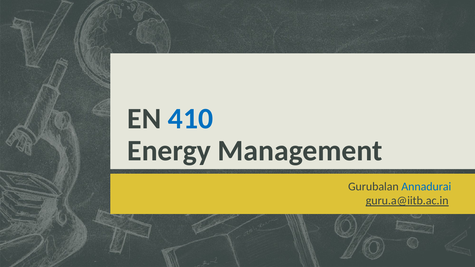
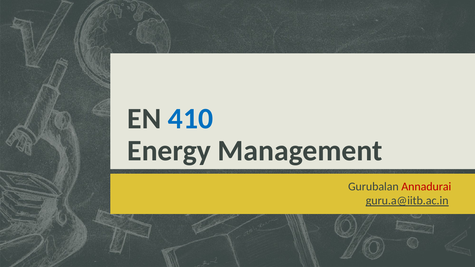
Annadurai colour: blue -> red (426, 187)
